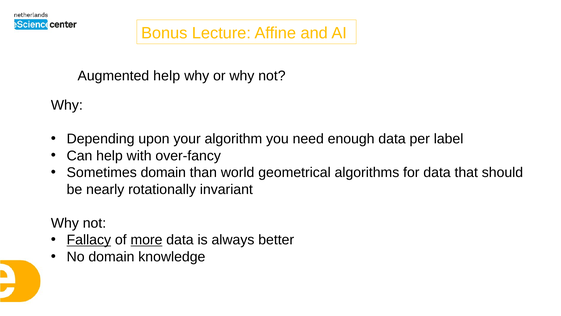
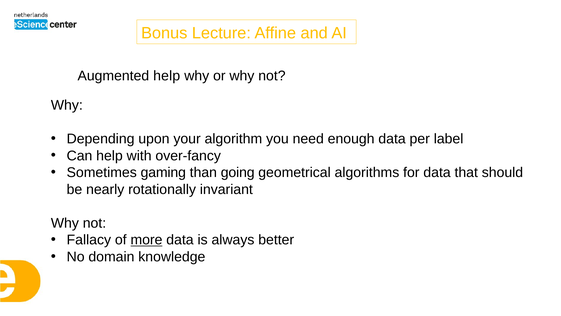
Sometimes domain: domain -> gaming (163, 172)
world: world -> going (238, 172)
Fallacy underline: present -> none (89, 240)
